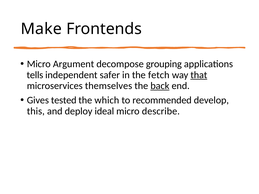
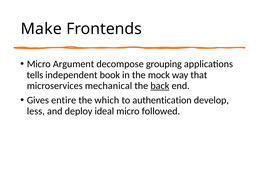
safer: safer -> book (110, 75)
fetch: fetch -> mock (159, 75)
that underline: present -> none (199, 75)
themselves: themselves -> mechanical (109, 86)
tested: tested -> entire (64, 100)
recommended: recommended -> authentication (162, 100)
this: this -> less (36, 111)
describe: describe -> followed (161, 111)
